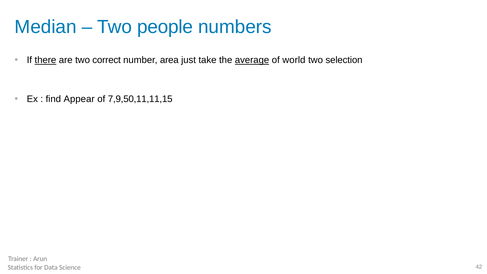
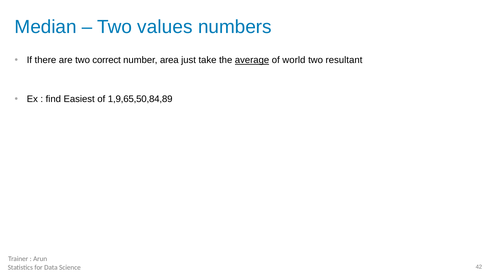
people: people -> values (165, 27)
there underline: present -> none (45, 60)
selection: selection -> resultant (344, 60)
Appear: Appear -> Easiest (79, 99)
7,9,50,11,11,15: 7,9,50,11,11,15 -> 1,9,65,50,84,89 (140, 99)
